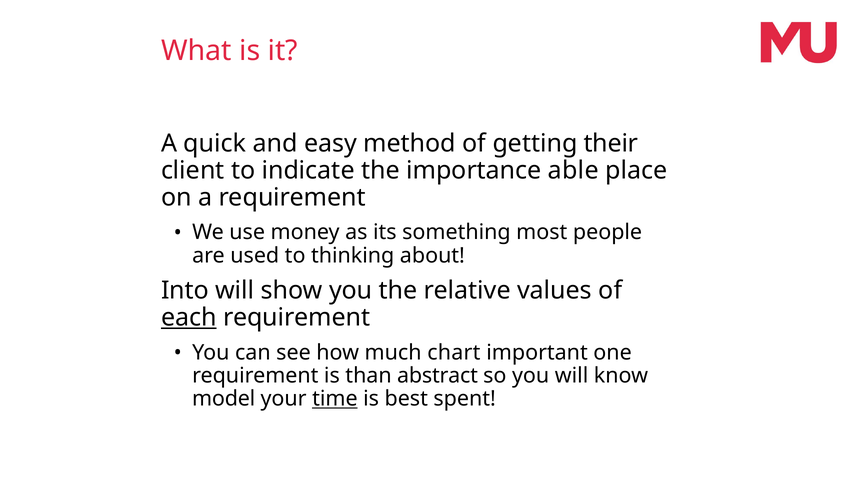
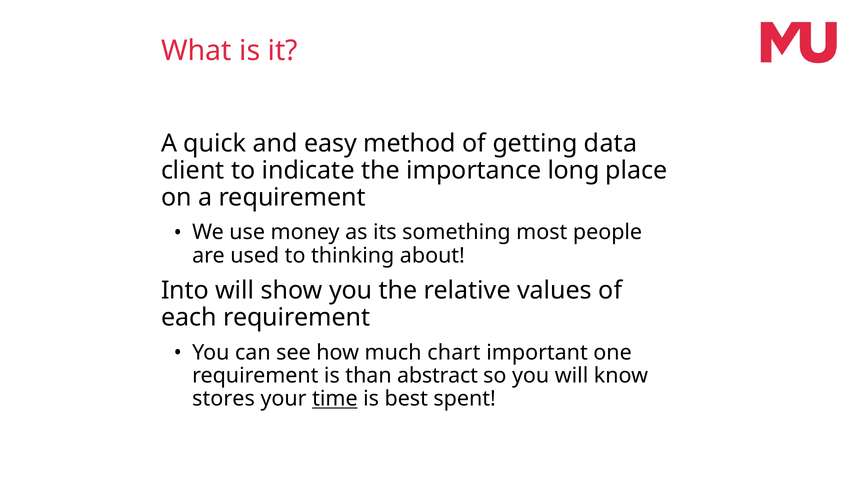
their: their -> data (611, 143)
able: able -> long (574, 170)
each underline: present -> none (189, 318)
model: model -> stores (224, 399)
